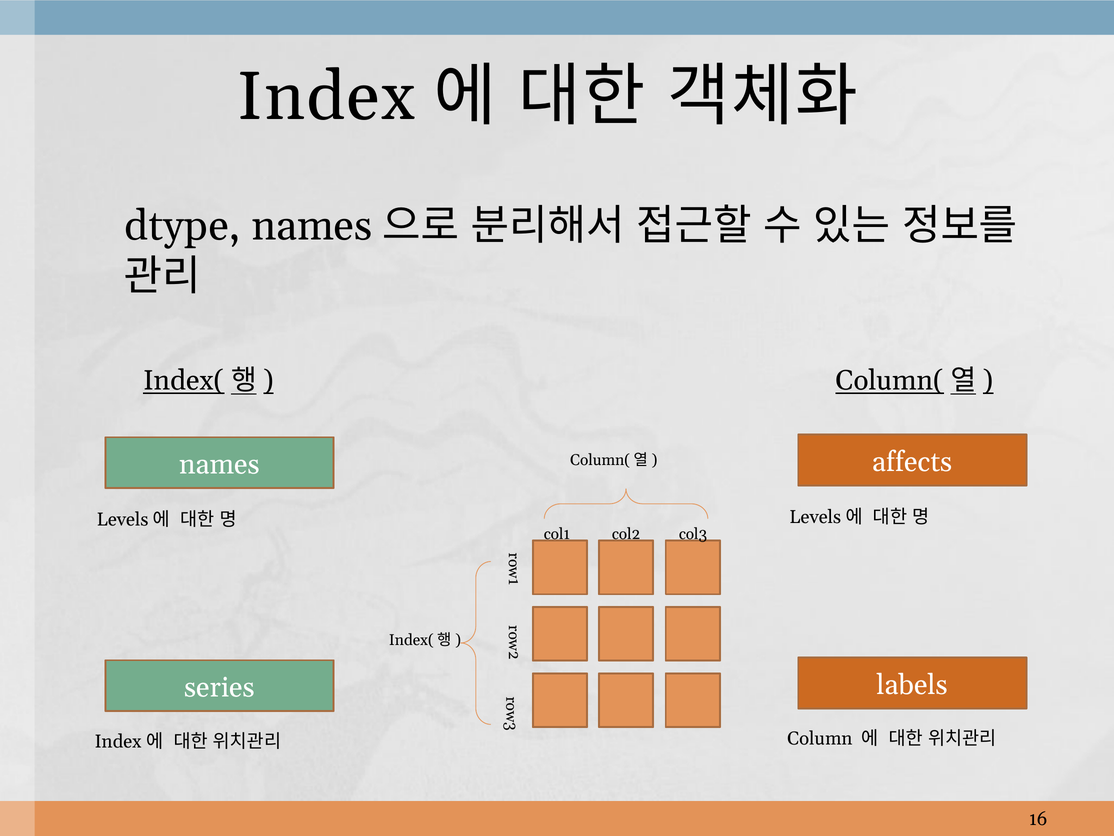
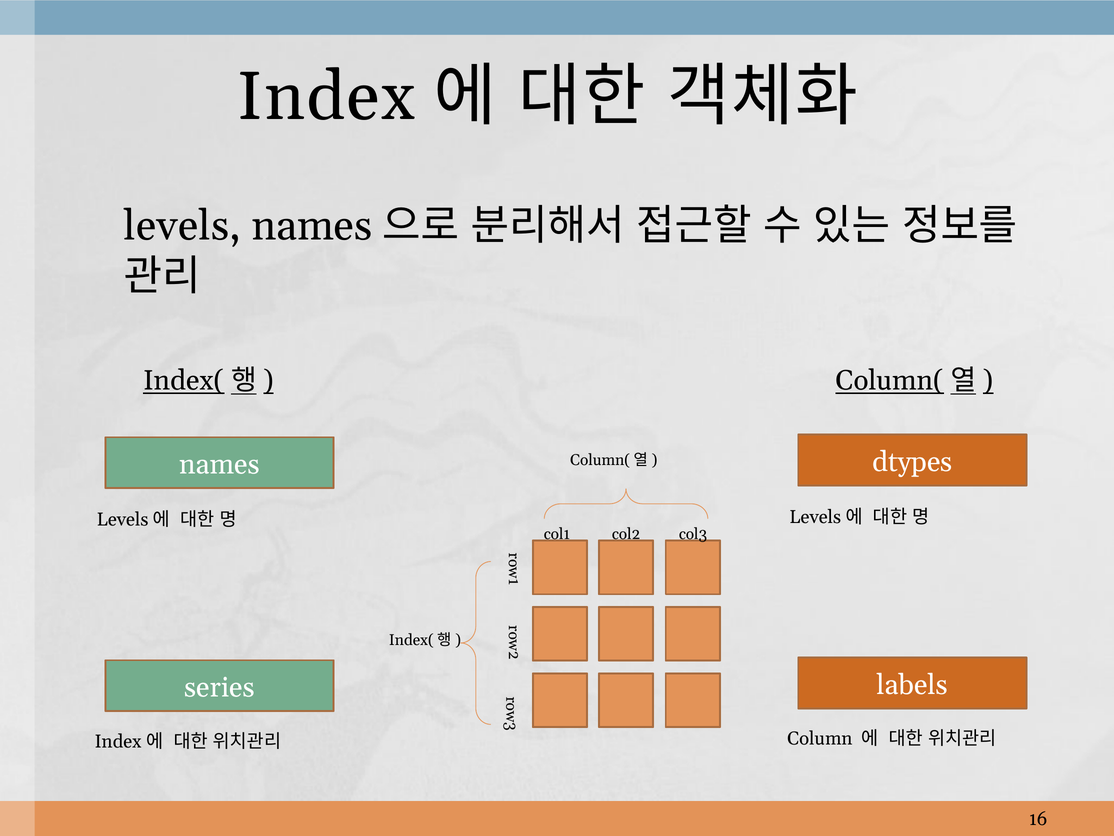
dtype: dtype -> levels (182, 226)
affects: affects -> dtypes (912, 462)
